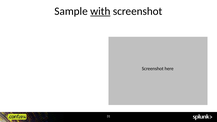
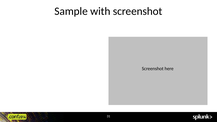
with underline: present -> none (100, 11)
